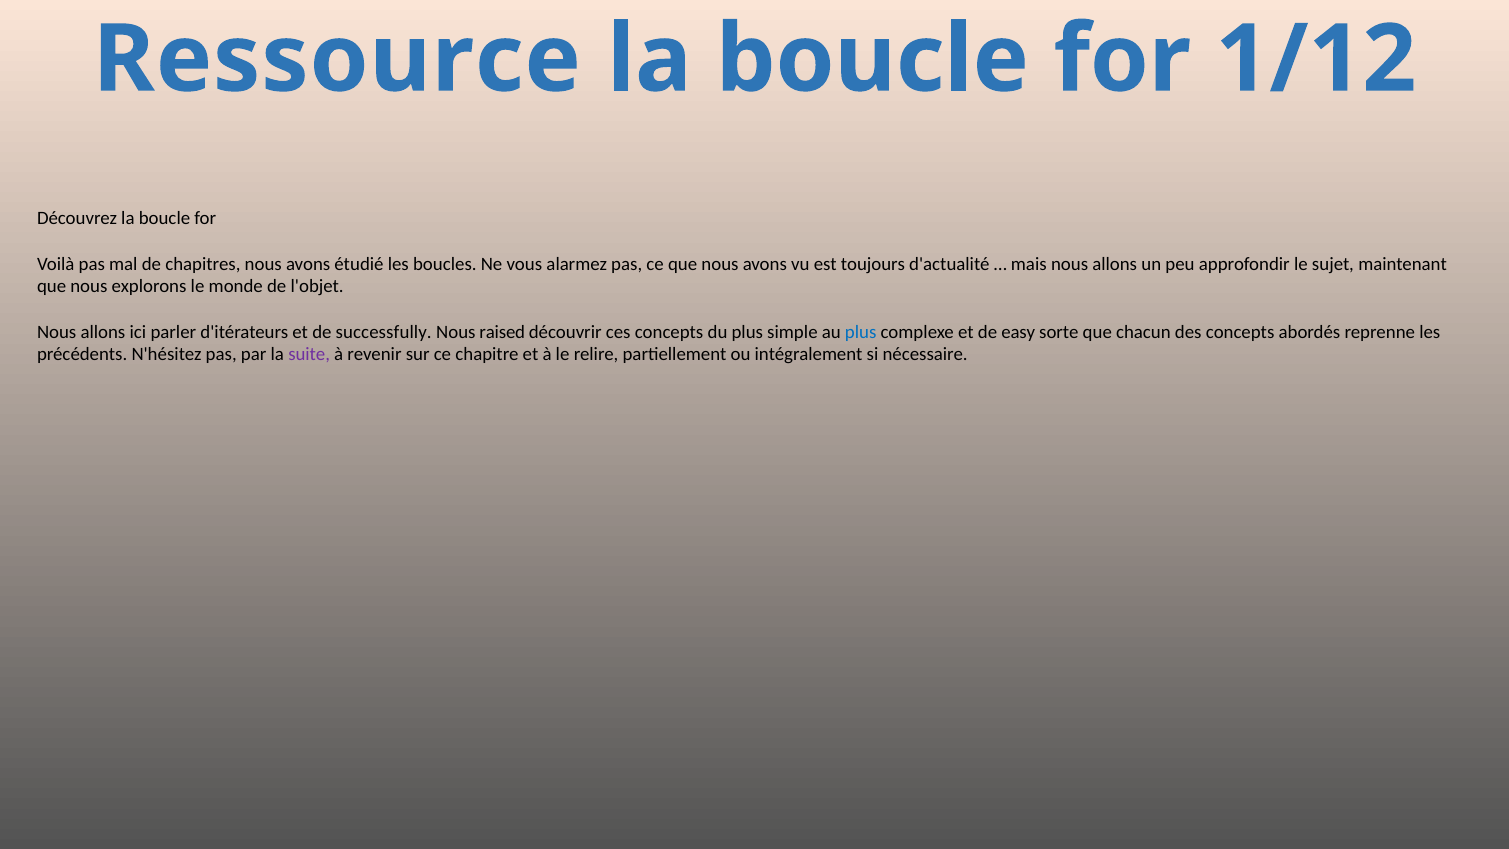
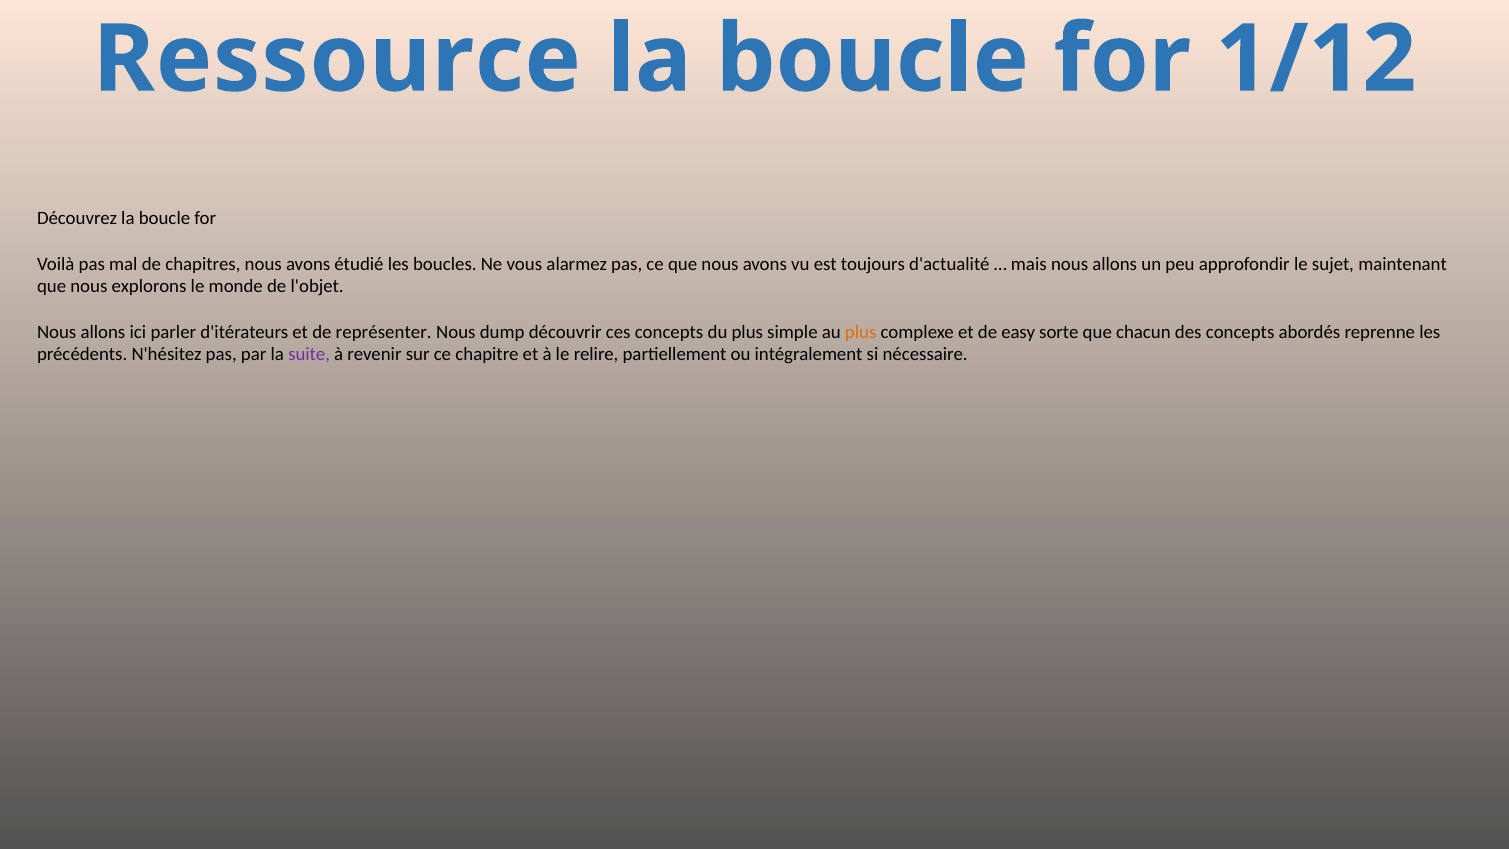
successfully: successfully -> représenter (384, 332)
raised: raised -> dump (502, 332)
plus colour: blue -> orange (861, 332)
